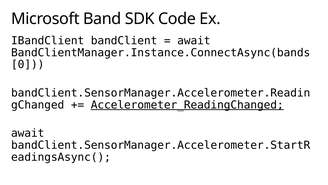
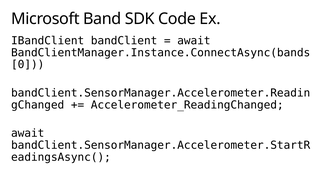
Accelerometer_ReadingChanged underline: present -> none (187, 105)
